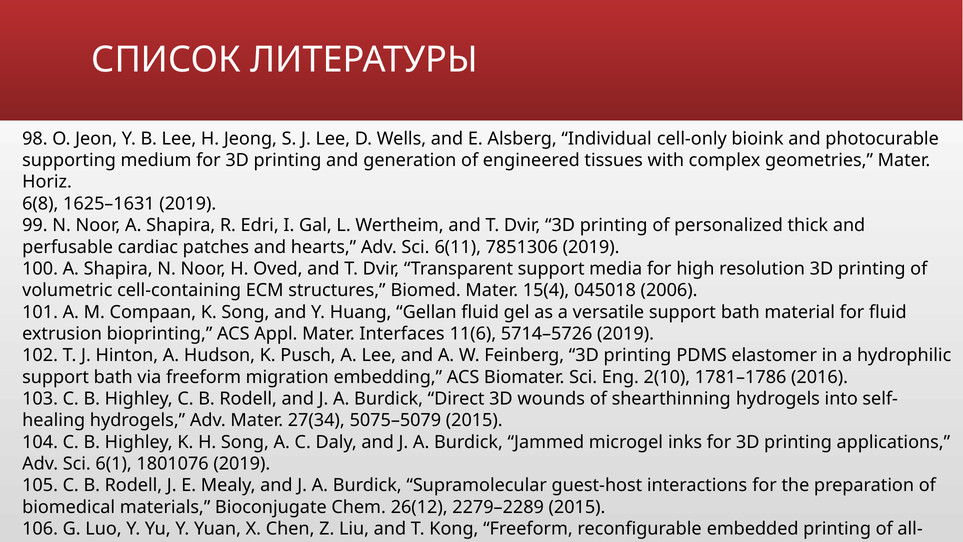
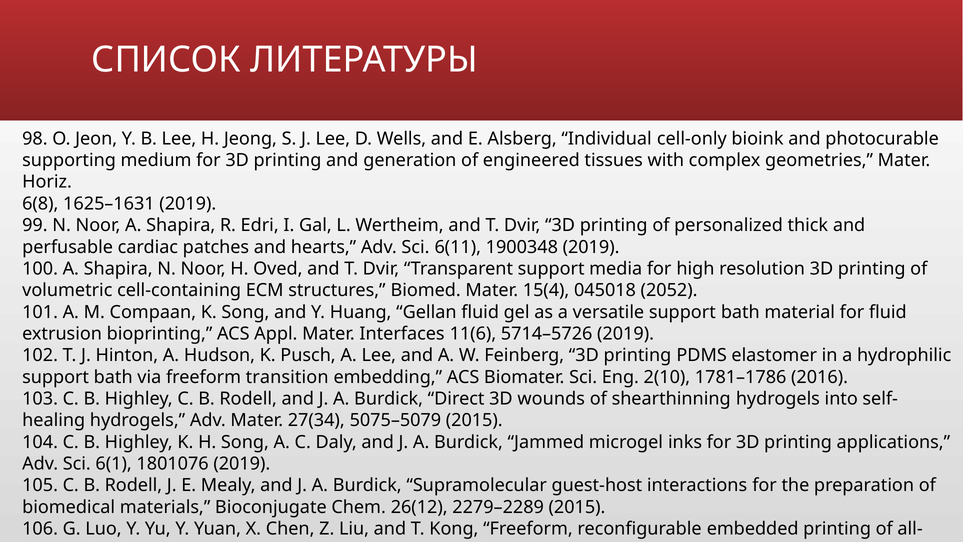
7851306: 7851306 -> 1900348 (522, 247)
2006: 2006 -> 2052 (669, 290)
migration: migration -> transition (287, 377)
